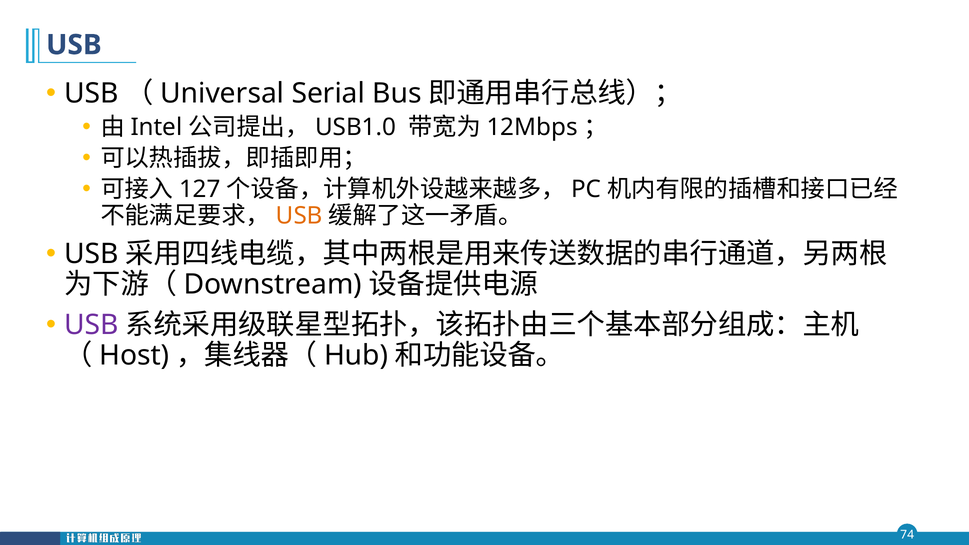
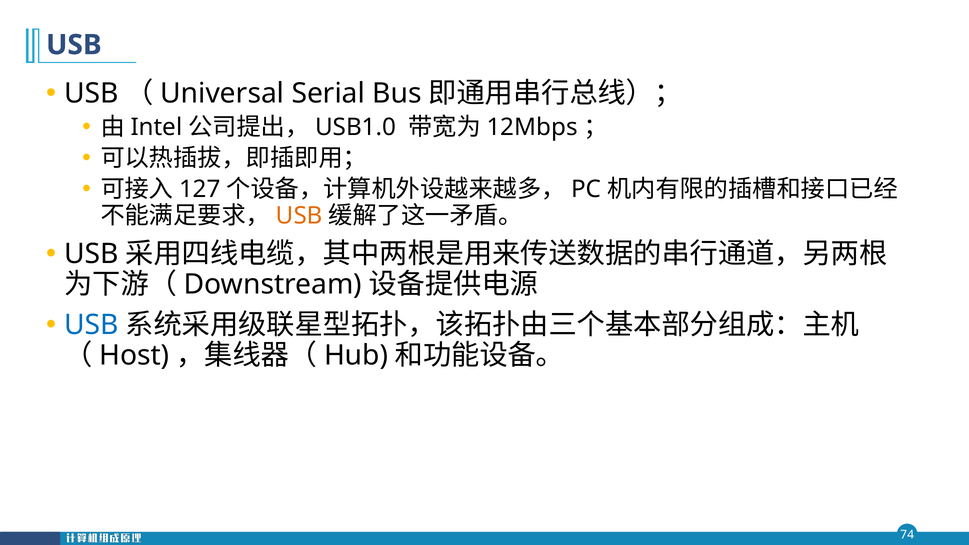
USB colour: purple -> blue (91, 325)
